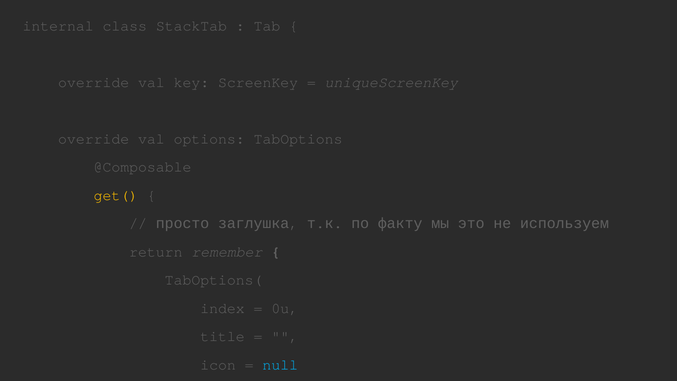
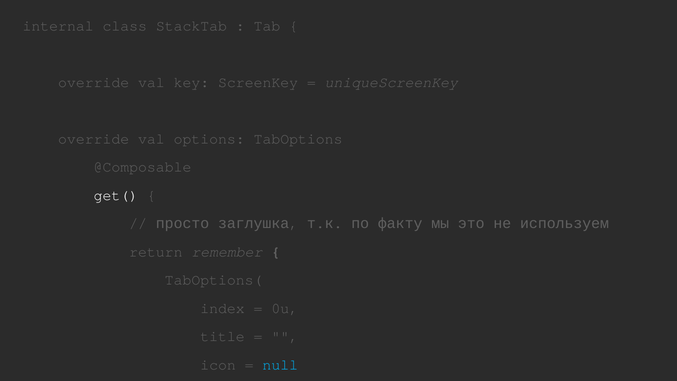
get( colour: yellow -> white (116, 195)
